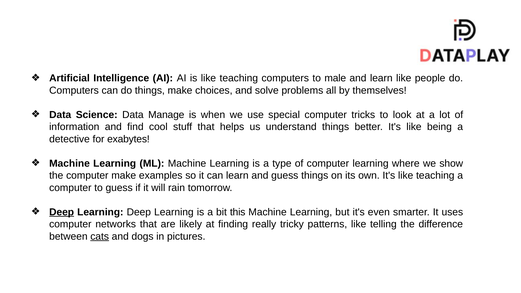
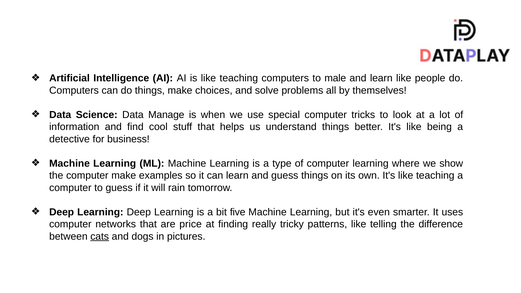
exabytes: exabytes -> business (128, 139)
Deep underline: present -> none (62, 212)
this: this -> five (238, 212)
likely: likely -> price (191, 224)
